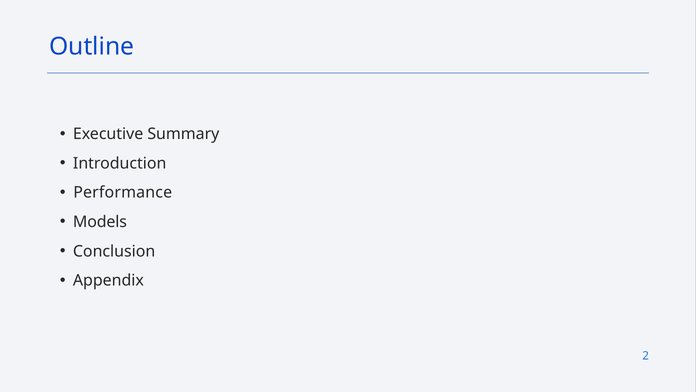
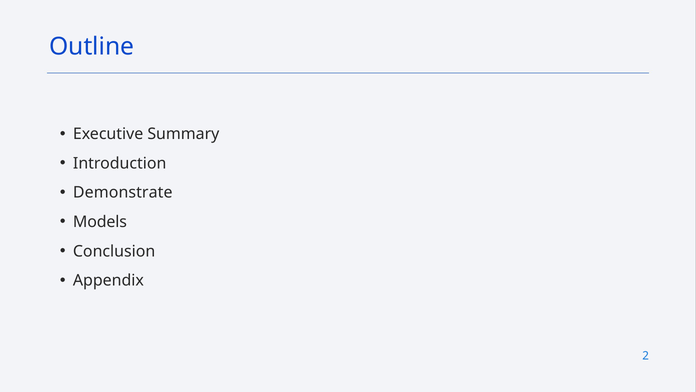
Performance: Performance -> Demonstrate (123, 192)
